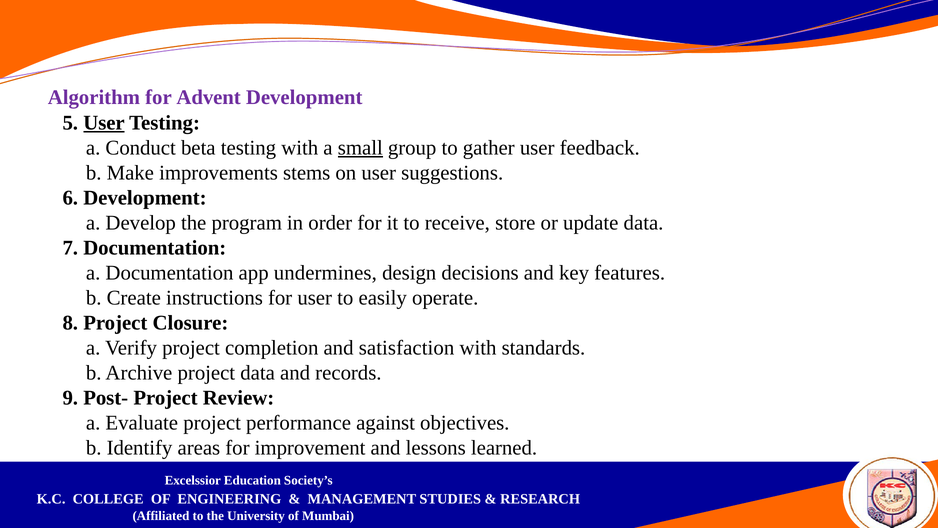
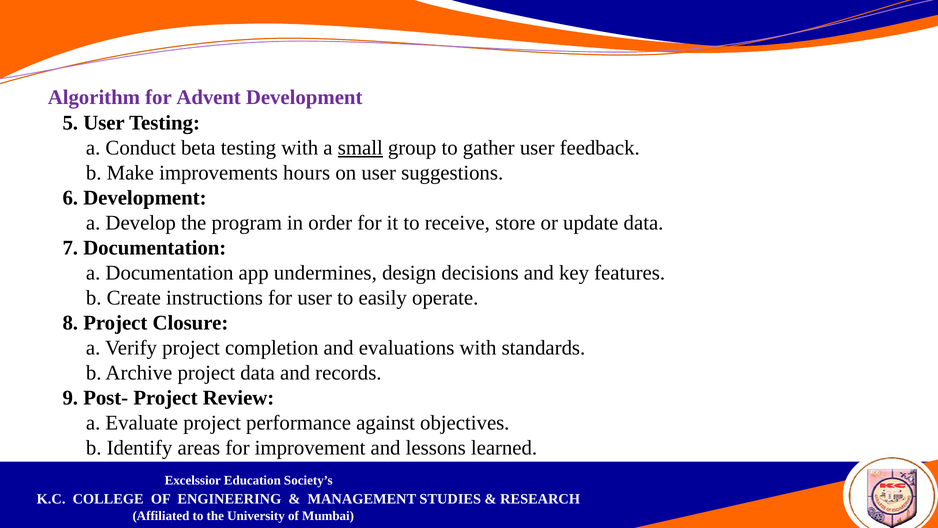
User underline: present -> none (104, 123)
stems: stems -> hours (307, 173)
satisfaction: satisfaction -> evaluations (407, 348)
